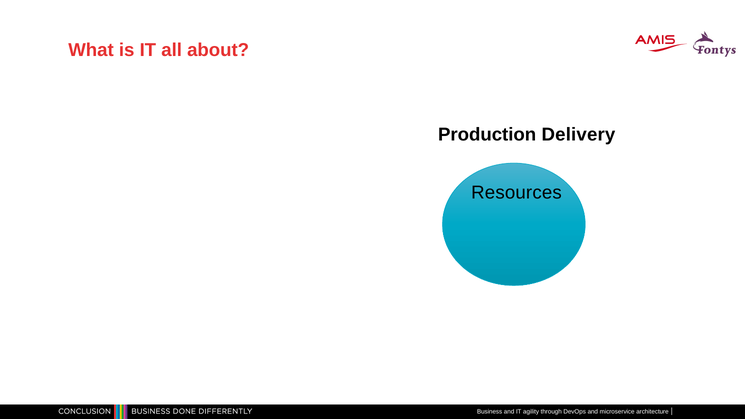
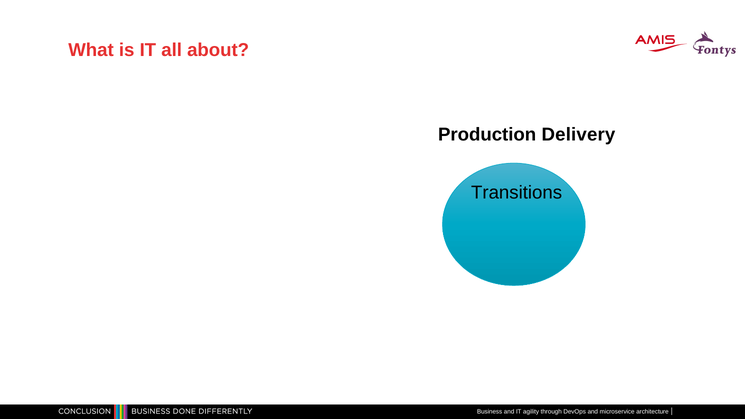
Resources: Resources -> Transitions (517, 193)
